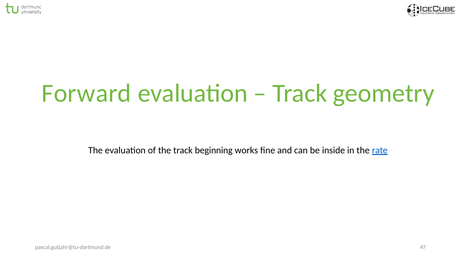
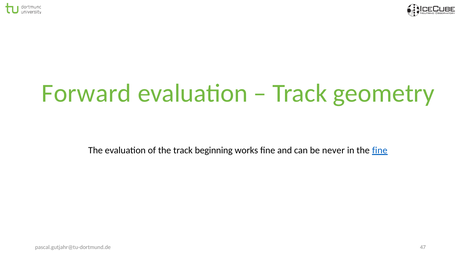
inside: inside -> never (333, 150)
the rate: rate -> fine (380, 150)
